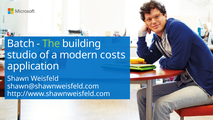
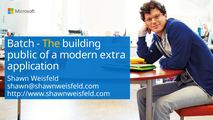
The colour: light green -> yellow (51, 44)
studio: studio -> public (22, 55)
costs: costs -> extra (113, 55)
